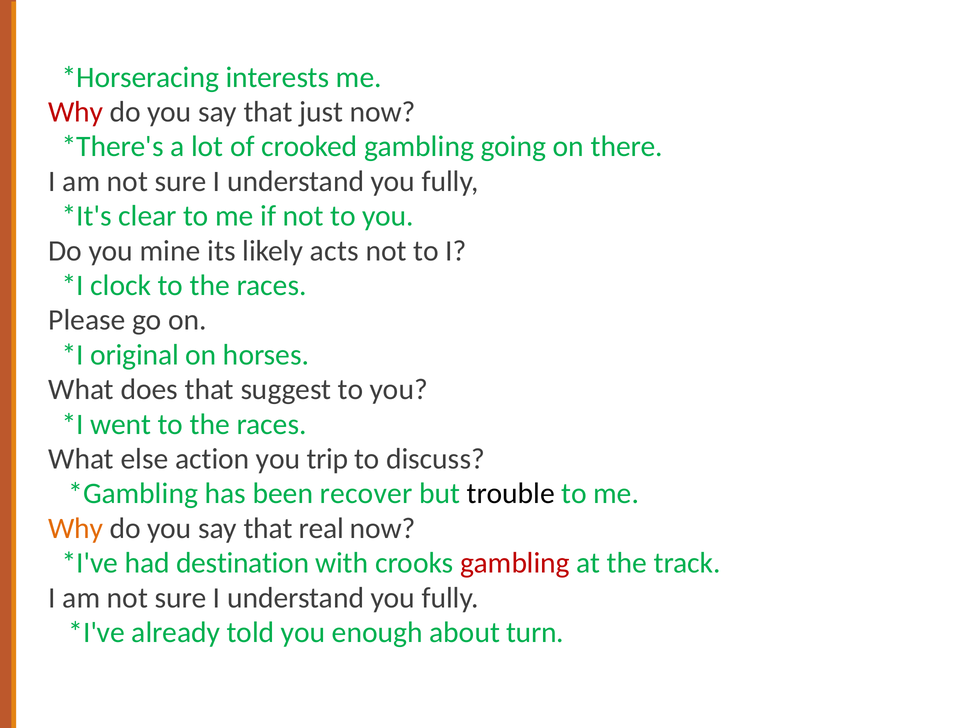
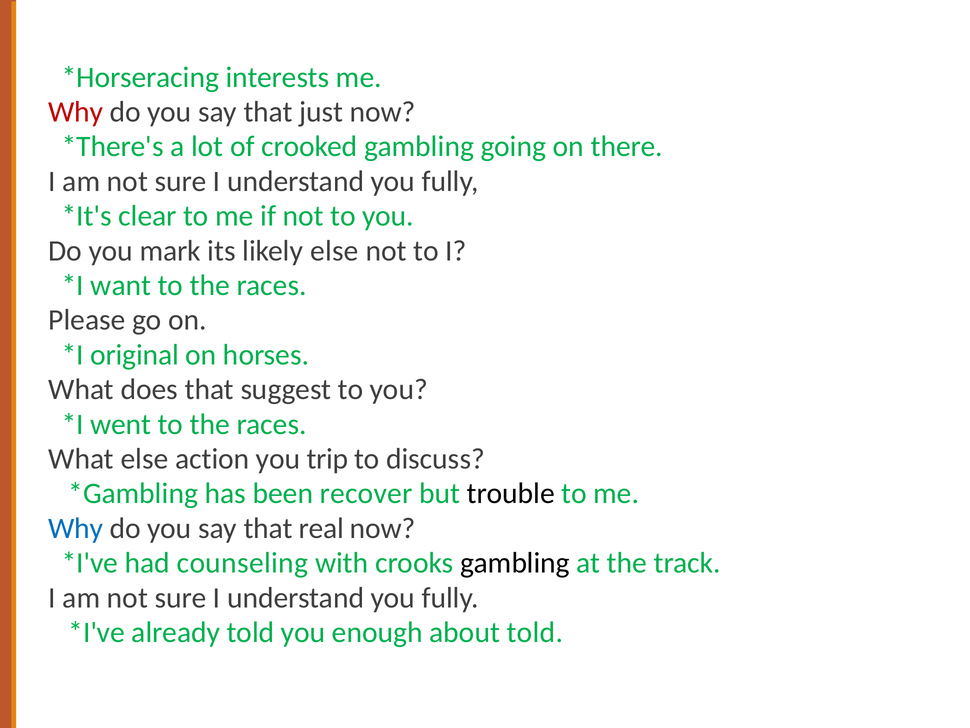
mine: mine -> mark (170, 251)
likely acts: acts -> else (334, 251)
clock: clock -> want (121, 285)
Why colour: orange -> blue (76, 528)
destination: destination -> counseling (242, 563)
gambling colour: red -> black (515, 563)
about turn: turn -> told (535, 632)
